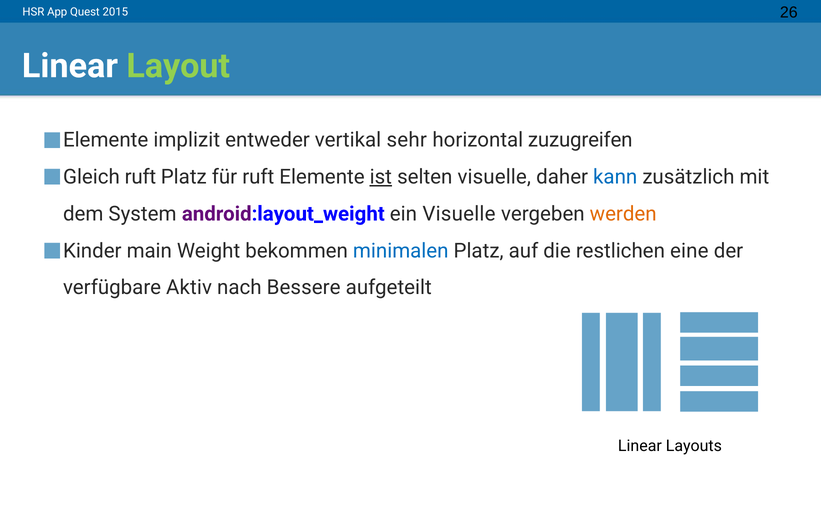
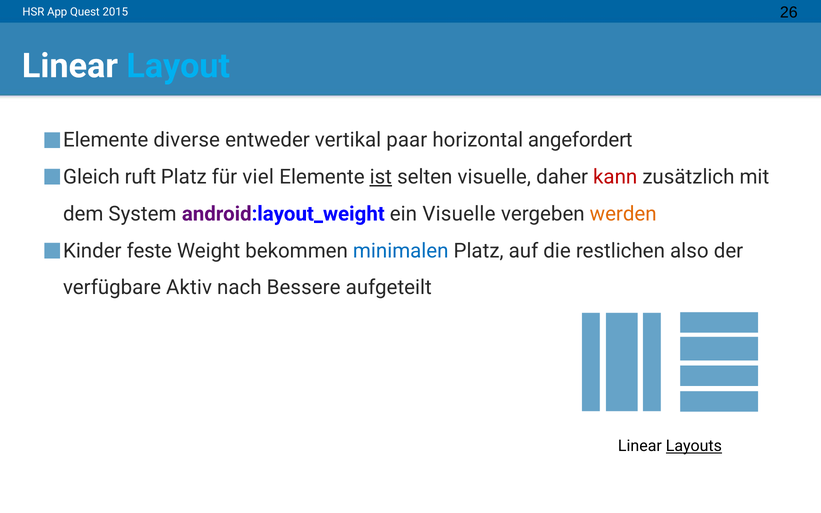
Layout colour: light green -> light blue (178, 66)
implizit: implizit -> diverse (187, 140)
sehr: sehr -> paar (407, 140)
zuzugreifen: zuzugreifen -> angefordert (580, 140)
für ruft: ruft -> viel (258, 177)
kann colour: blue -> red (615, 177)
main: main -> feste (149, 251)
eine: eine -> also (689, 251)
Layouts underline: none -> present (694, 446)
